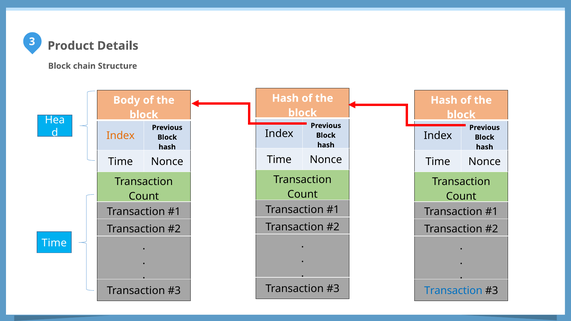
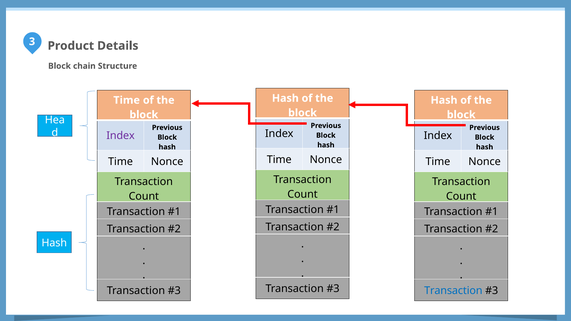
Body: Body -> Time (127, 100)
Index colour: orange -> purple (121, 136)
Time: Time -> Hash (54, 243)
